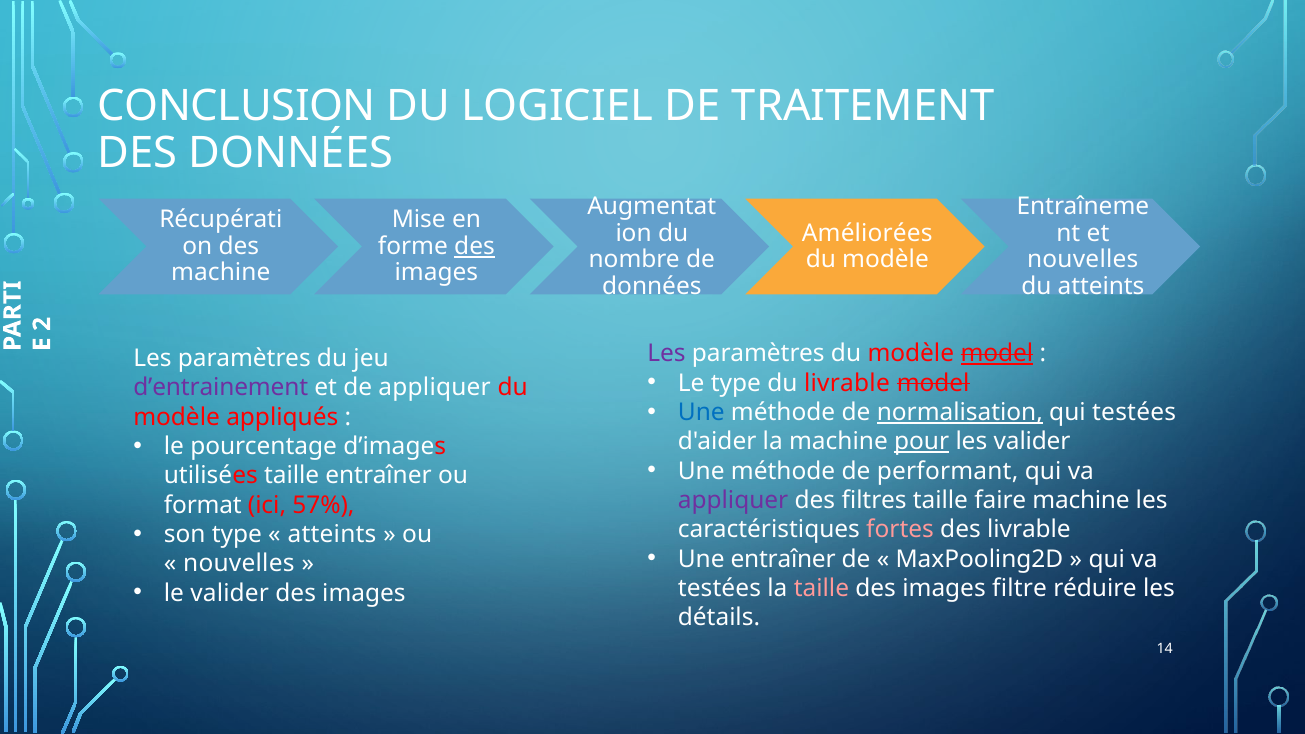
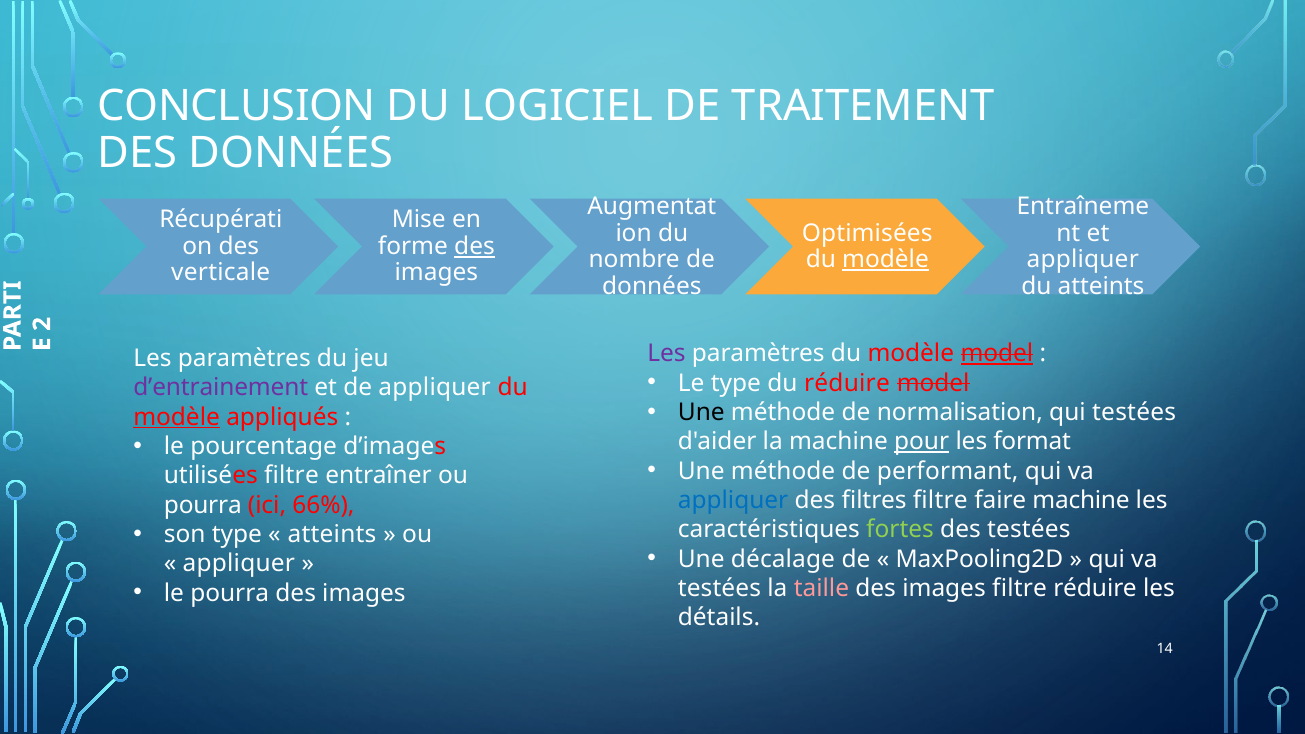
Améliorées: Améliorées -> Optimisées (867, 233)
modèle underline: none -> present (886, 260)
nouvelles: nouvelles -> appliquer (1083, 260)
machine: machine -> verticale (221, 273)
du livrable: livrable -> réduire (847, 383)
Une colour: blue -> black (701, 412)
normalisation underline: present -> none (960, 412)
modèle underline: none -> present (177, 417)
les valider: valider -> format (1032, 442)
utilisées taille: taille -> filtre (291, 476)
appliquer colour: purple -> blue (733, 500)
filtres taille: taille -> filtre (940, 500)
format: format -> pourra (203, 505)
57%: 57% -> 66% (323, 505)
fortes colour: pink -> light green (900, 530)
des livrable: livrable -> testées (1029, 530)
Une entraîner: entraîner -> décalage (783, 559)
nouvelles: nouvelles -> appliquer (239, 564)
le valider: valider -> pourra (230, 593)
